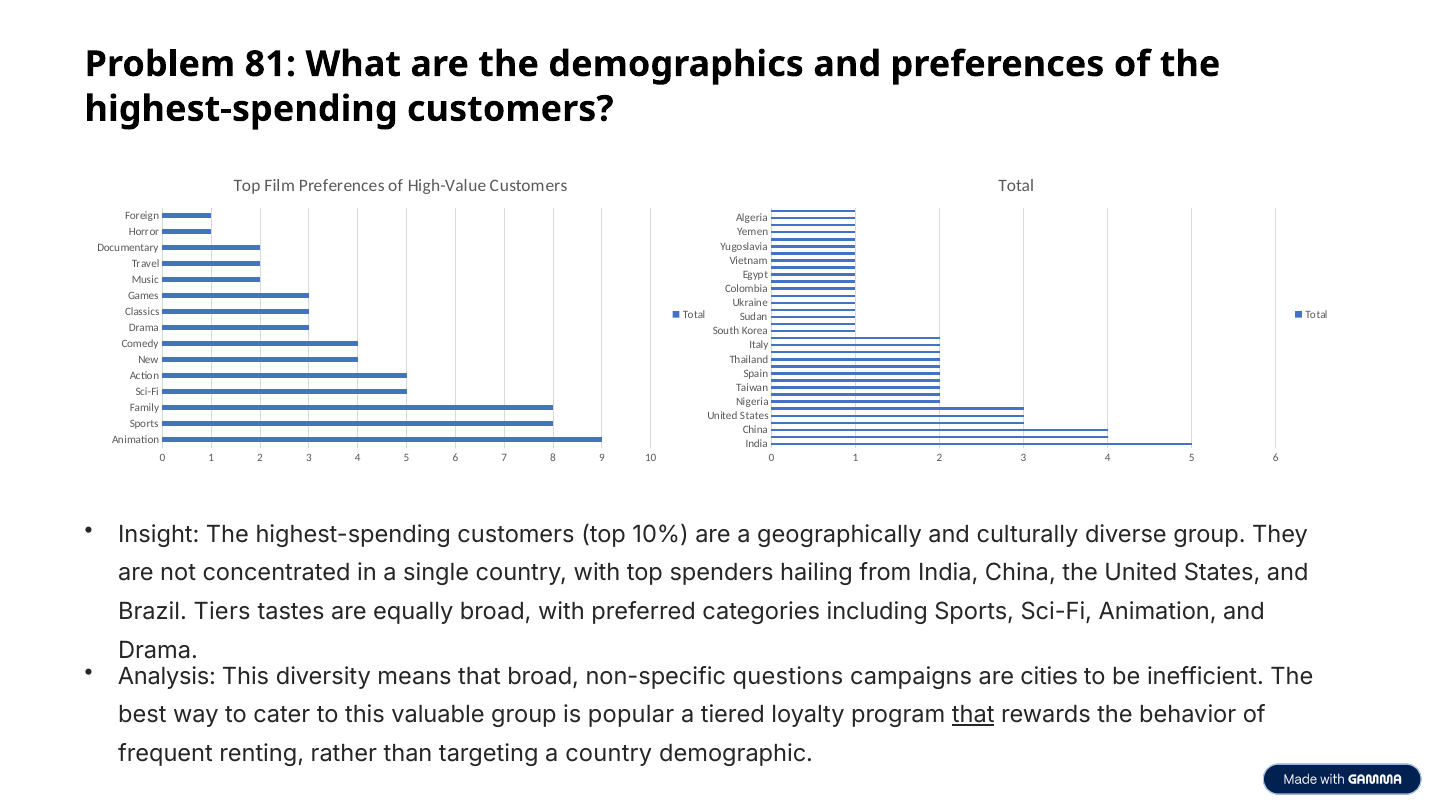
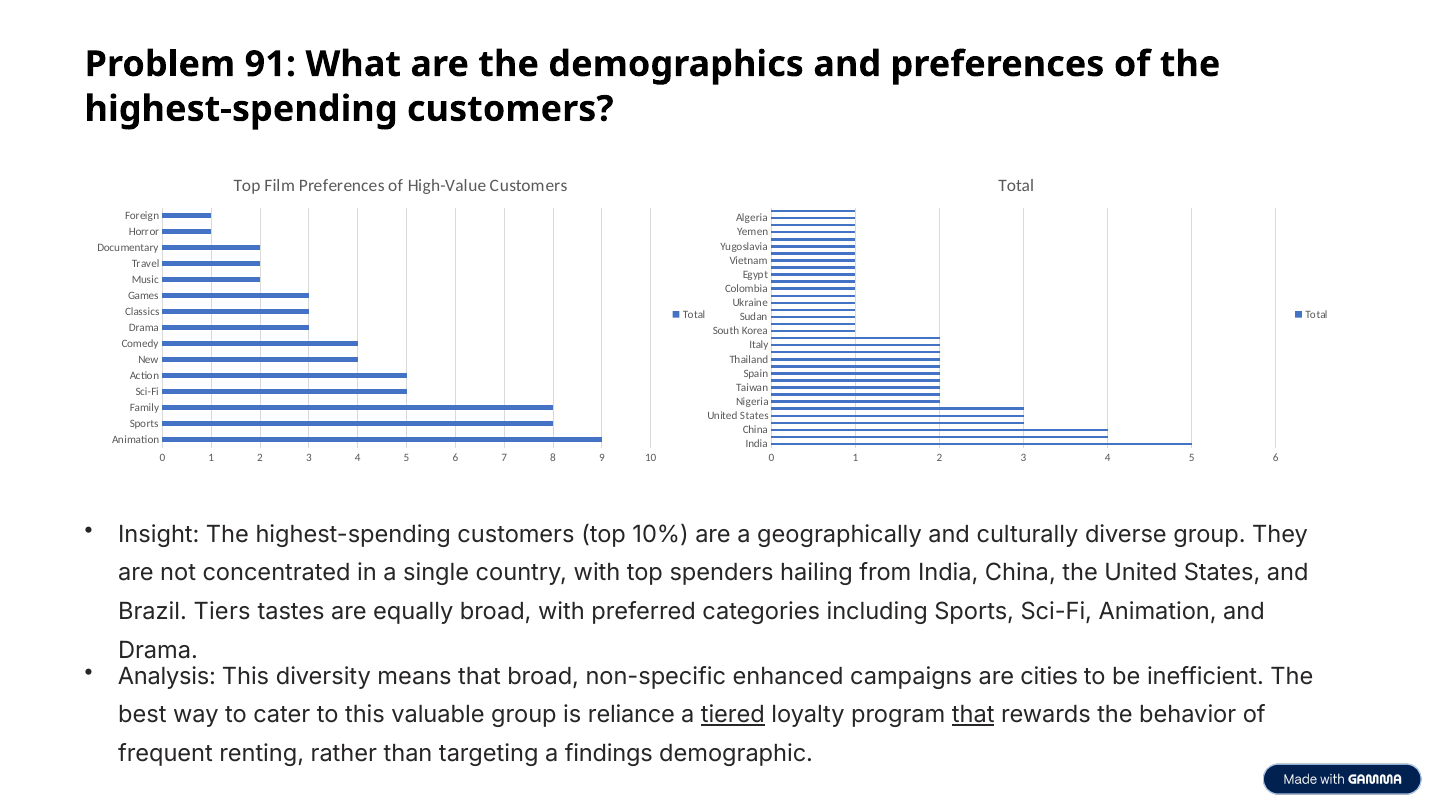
81: 81 -> 91 (270, 64)
questions: questions -> enhanced (788, 676)
popular: popular -> reliance (631, 715)
tiered underline: none -> present (733, 715)
a country: country -> findings (609, 753)
